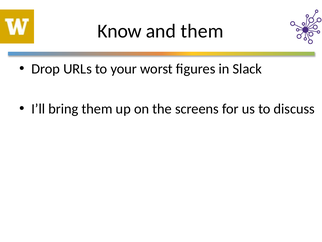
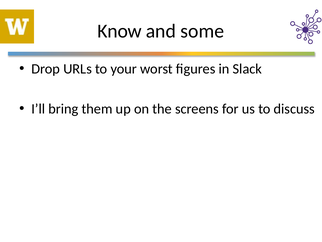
and them: them -> some (202, 31)
